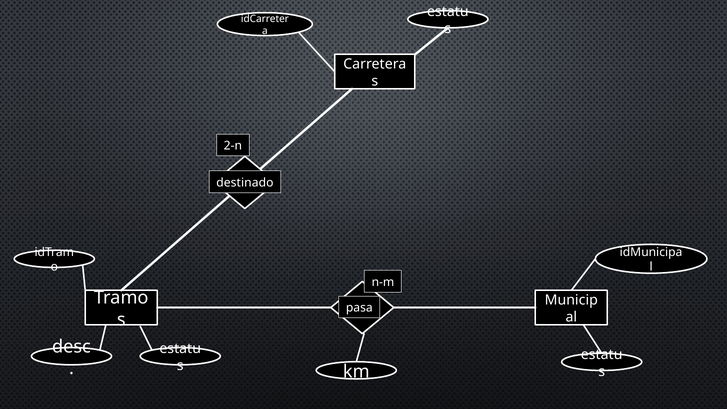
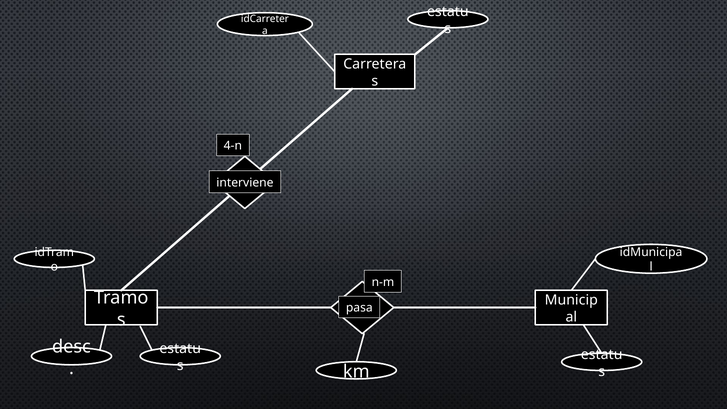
2-n: 2-n -> 4-n (233, 146)
destinado: destinado -> interviene (245, 183)
